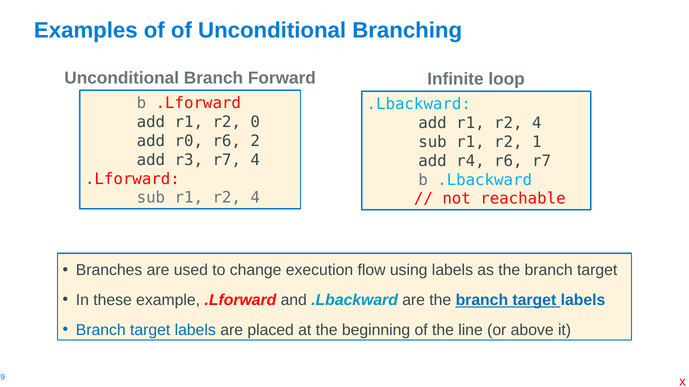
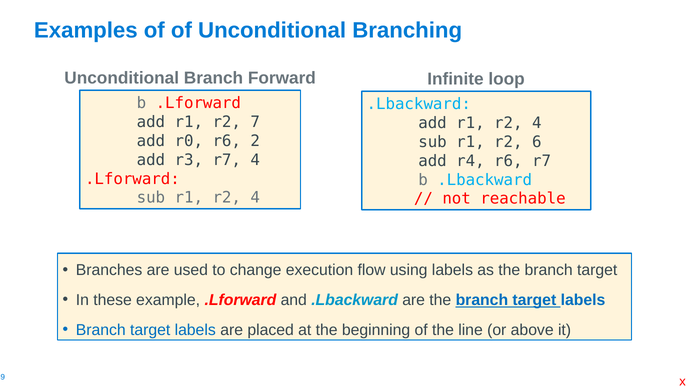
0: 0 -> 7 (255, 122)
1: 1 -> 6 (537, 142)
